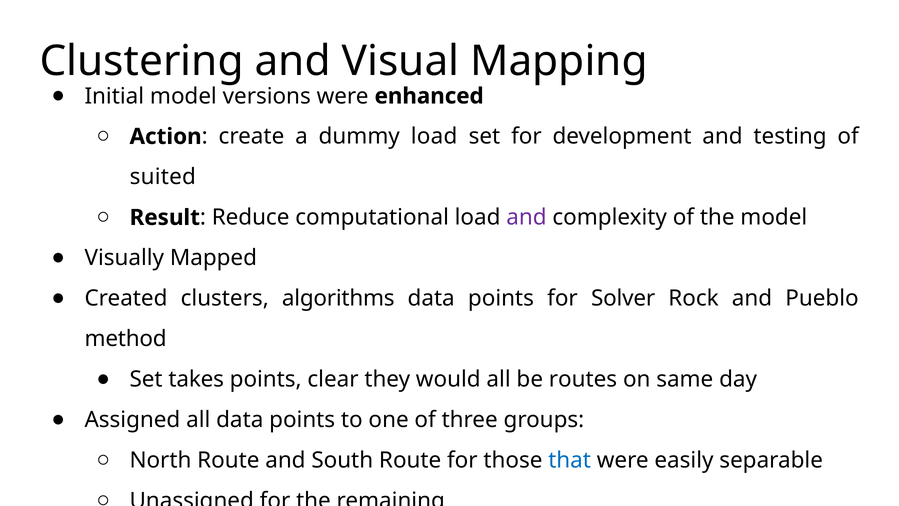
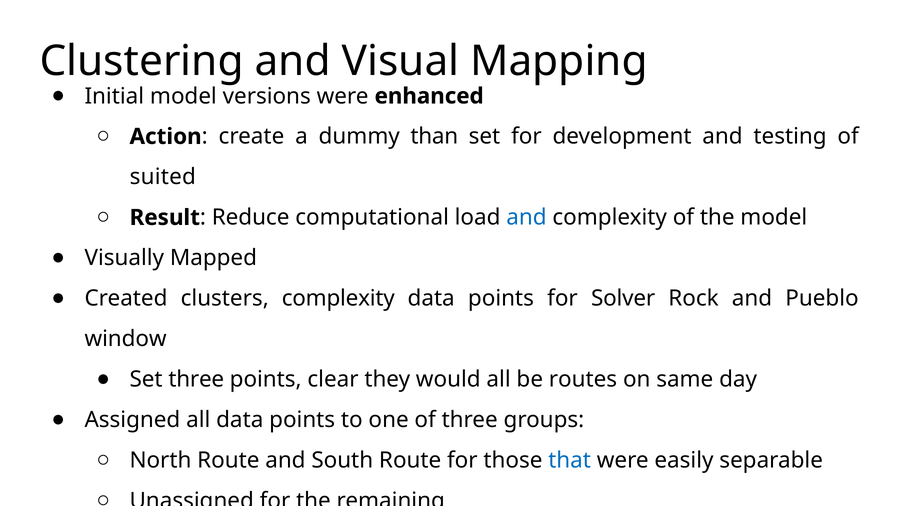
dummy load: load -> than (434, 136)
and colour: purple -> blue (526, 217)
clusters algorithms: algorithms -> complexity (338, 298)
method: method -> window (126, 339)
Set takes: takes -> three (196, 379)
